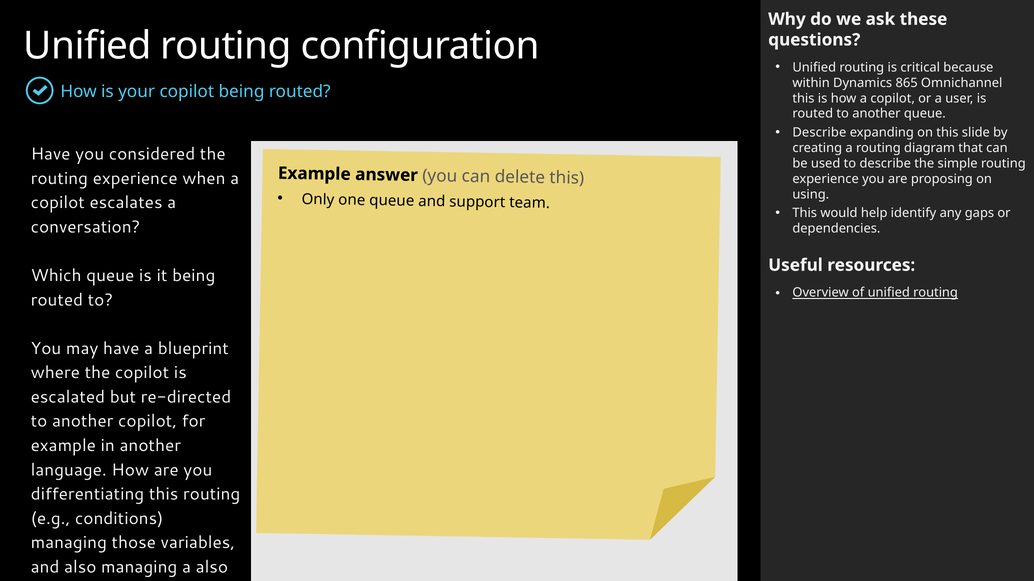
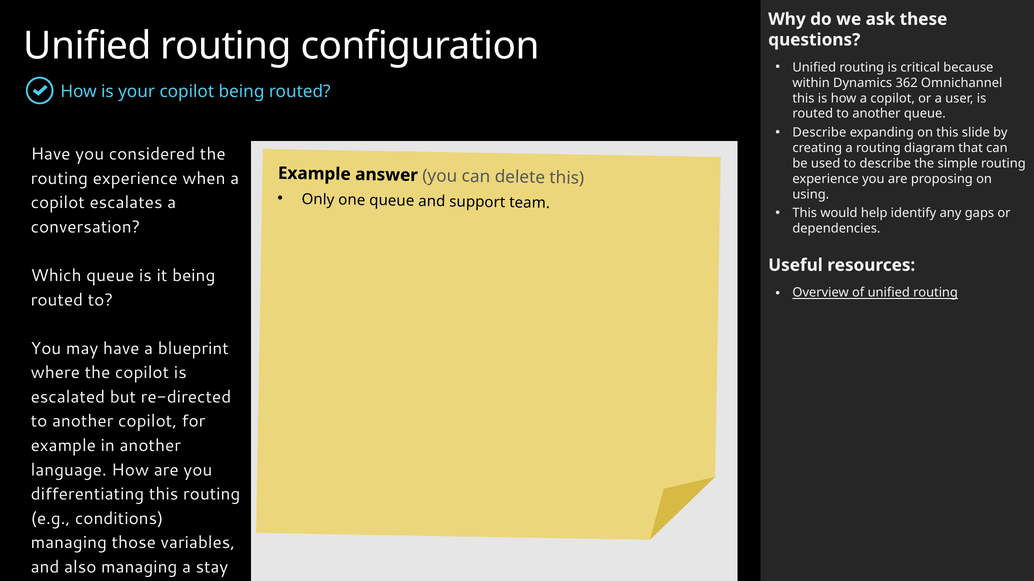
865: 865 -> 362 (907, 83)
a also: also -> stay (212, 568)
